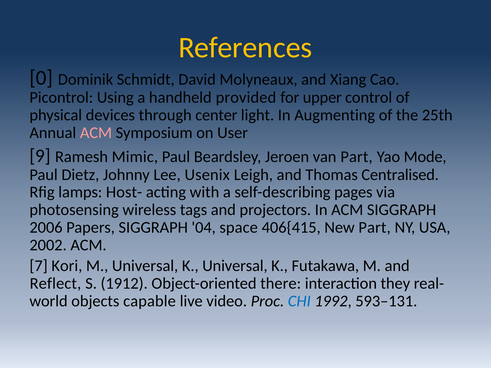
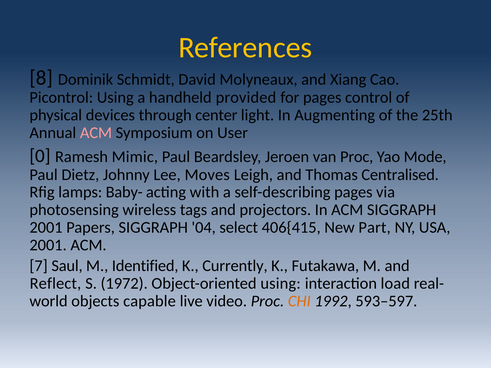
0: 0 -> 8 (41, 78)
for upper: upper -> pages (322, 98)
9: 9 -> 0 (40, 156)
van Part: Part -> Proc (357, 157)
Usenix: Usenix -> Moves (207, 175)
Host-: Host- -> Baby- (124, 192)
2006: 2006 -> 2001 (46, 228)
space: space -> select (239, 228)
2002: 2002 -> 2001 (48, 245)
Kori: Kori -> Saul (67, 266)
M Universal: Universal -> Identified (145, 266)
K Universal: Universal -> Currently (235, 266)
1912: 1912 -> 1972 (124, 284)
Object-oriented there: there -> using (281, 284)
they: they -> load (395, 284)
CHI colour: blue -> orange (299, 301)
593–131: 593–131 -> 593–597 (386, 301)
